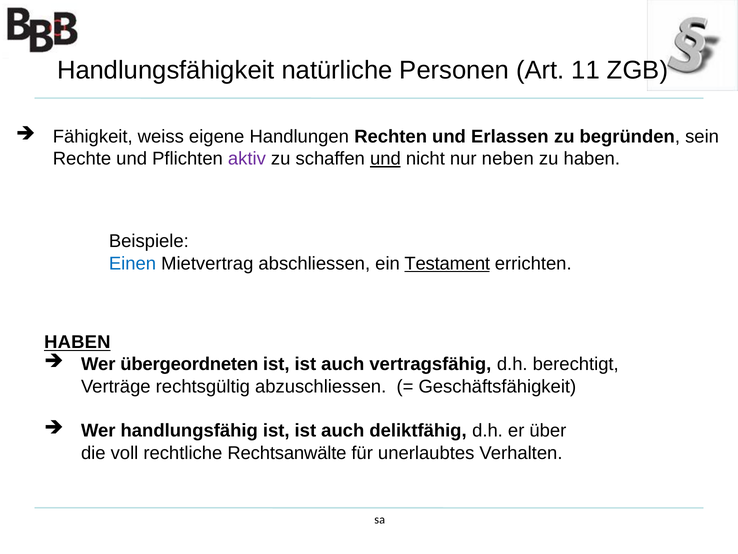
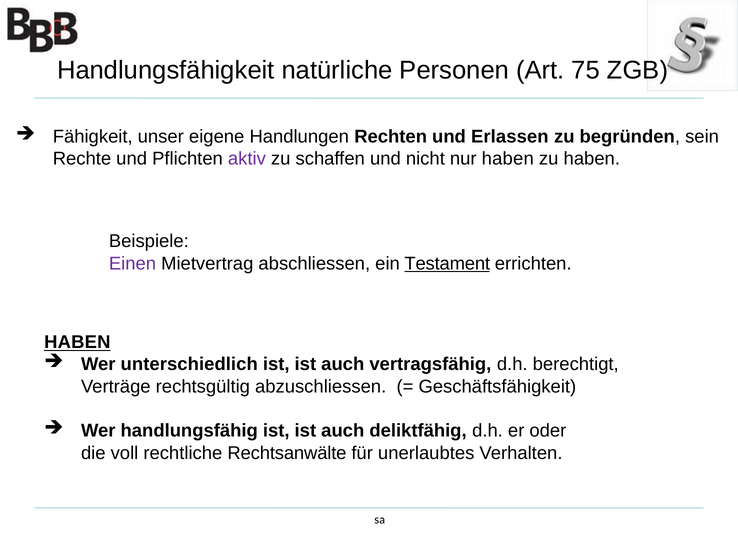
11: 11 -> 75 (586, 70)
weiss: weiss -> unser (161, 137)
und underline: present -> none (385, 159)
nur neben: neben -> haben (508, 159)
Einen colour: blue -> purple (133, 263)
übergeordneten: übergeordneten -> unterschiedlich (189, 364)
über: über -> oder (548, 430)
